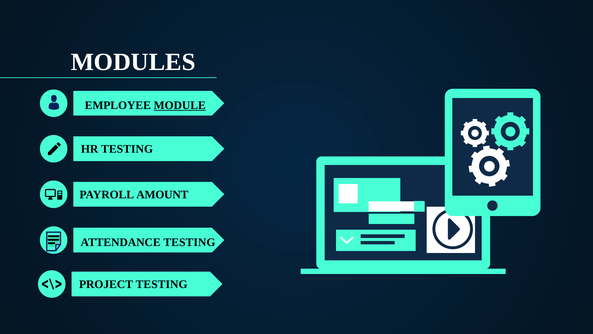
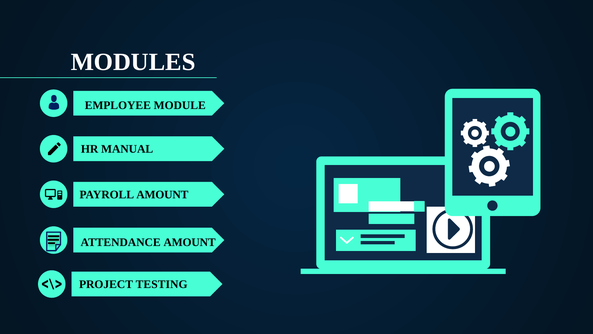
MODULE underline: present -> none (180, 105)
HR TESTING: TESTING -> MANUAL (127, 149)
ATTENDANCE TESTING: TESTING -> AMOUNT (190, 242)
